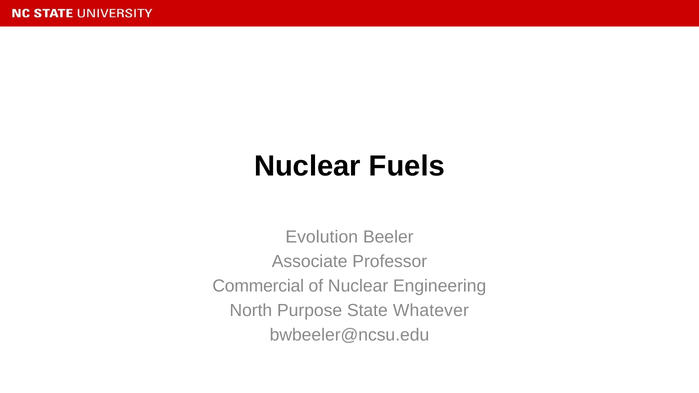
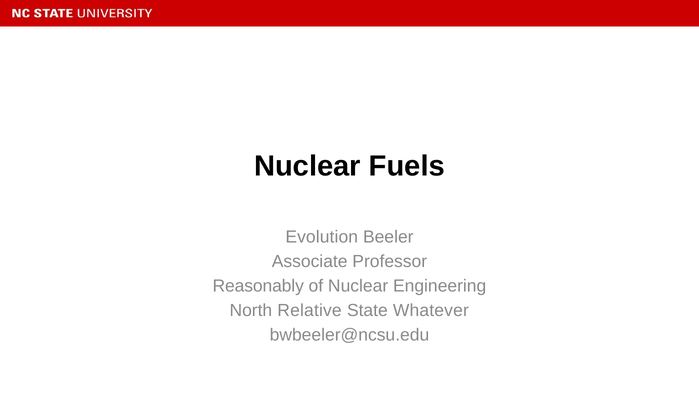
Commercial: Commercial -> Reasonably (258, 286)
Purpose: Purpose -> Relative (310, 311)
